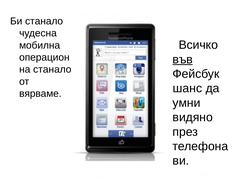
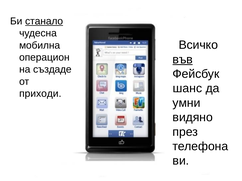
станало underline: none -> present (44, 21)
станало: станало -> създаде (52, 70)
вярваме: вярваме -> приходи (40, 94)
